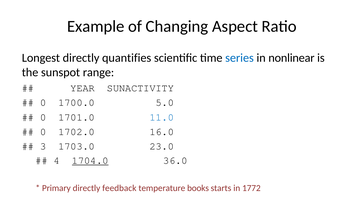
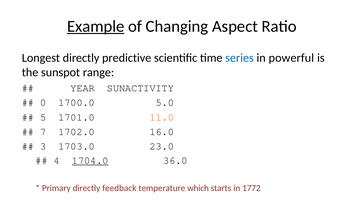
Example underline: none -> present (96, 26)
quantifies: quantifies -> predictive (127, 58)
nonlinear: nonlinear -> powerful (291, 58)
0: 0 -> 5 (43, 117)
11.0 colour: blue -> orange (162, 117)
0: 0 -> 7 (43, 132)
books: books -> which (198, 188)
